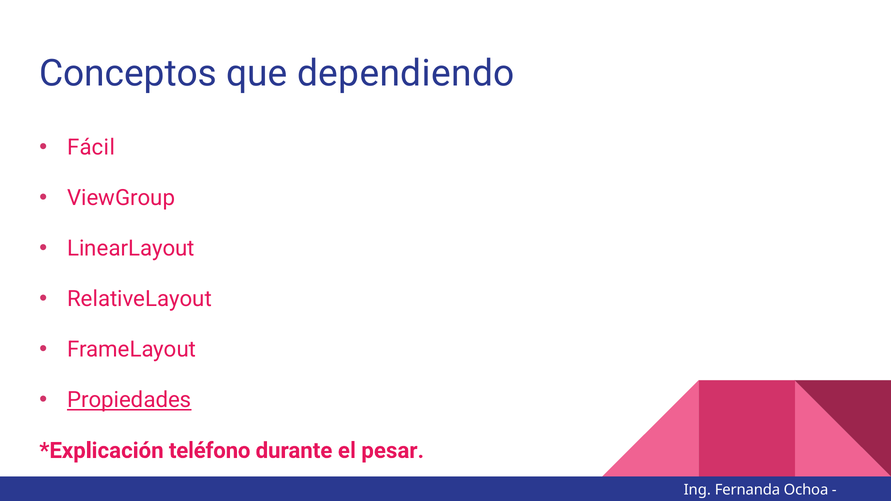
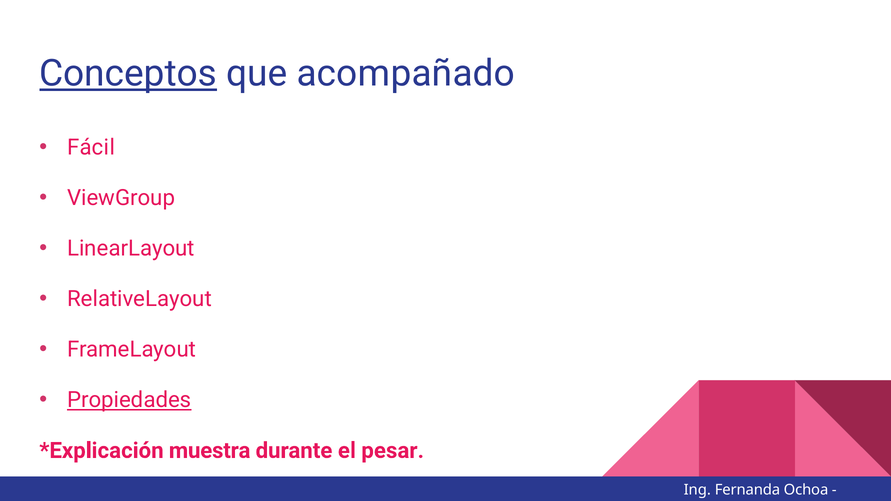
Conceptos underline: none -> present (128, 74)
dependiendo: dependiendo -> acompañado (406, 74)
teléfono: teléfono -> muestra (210, 451)
